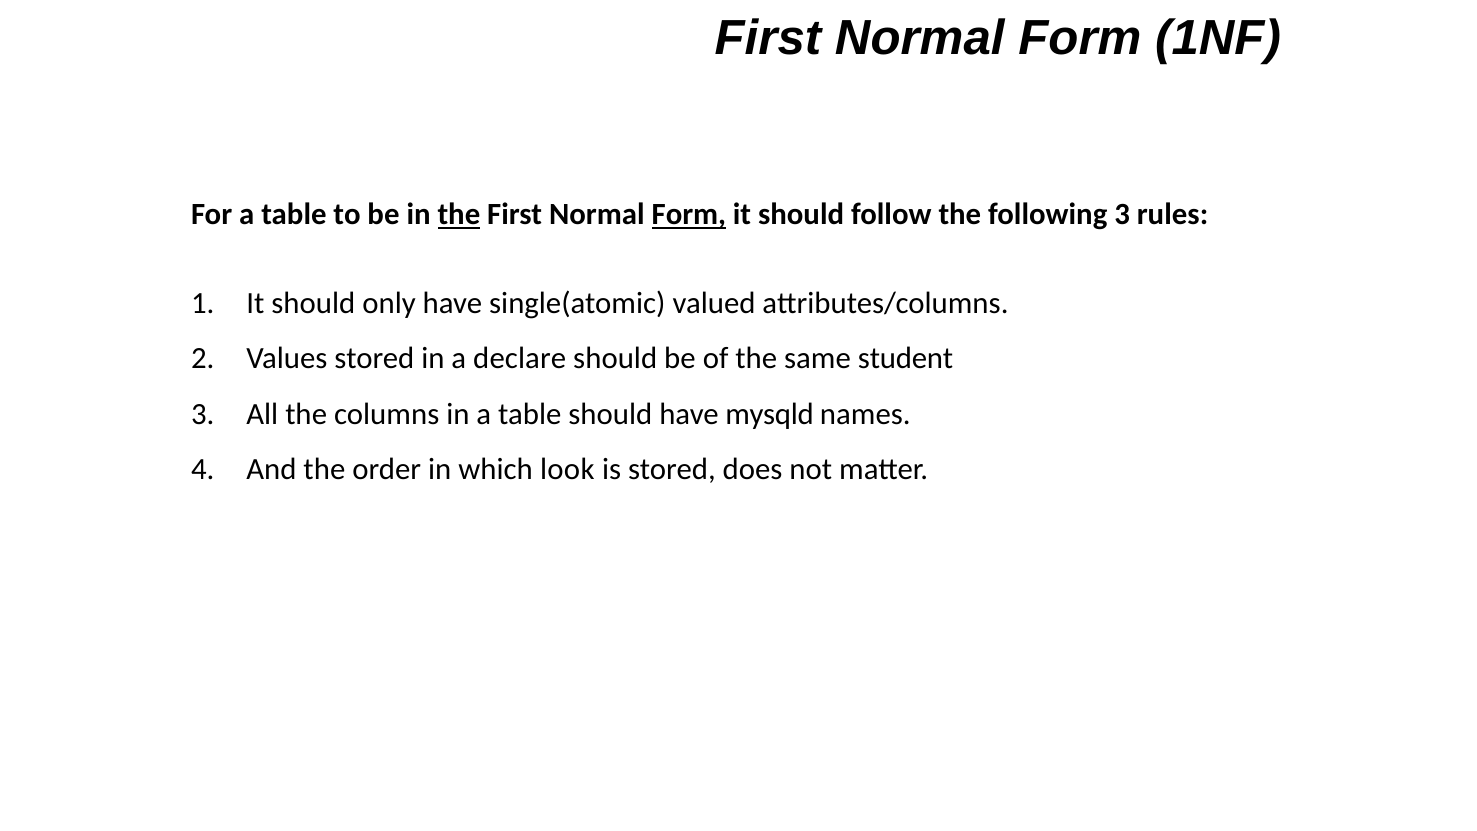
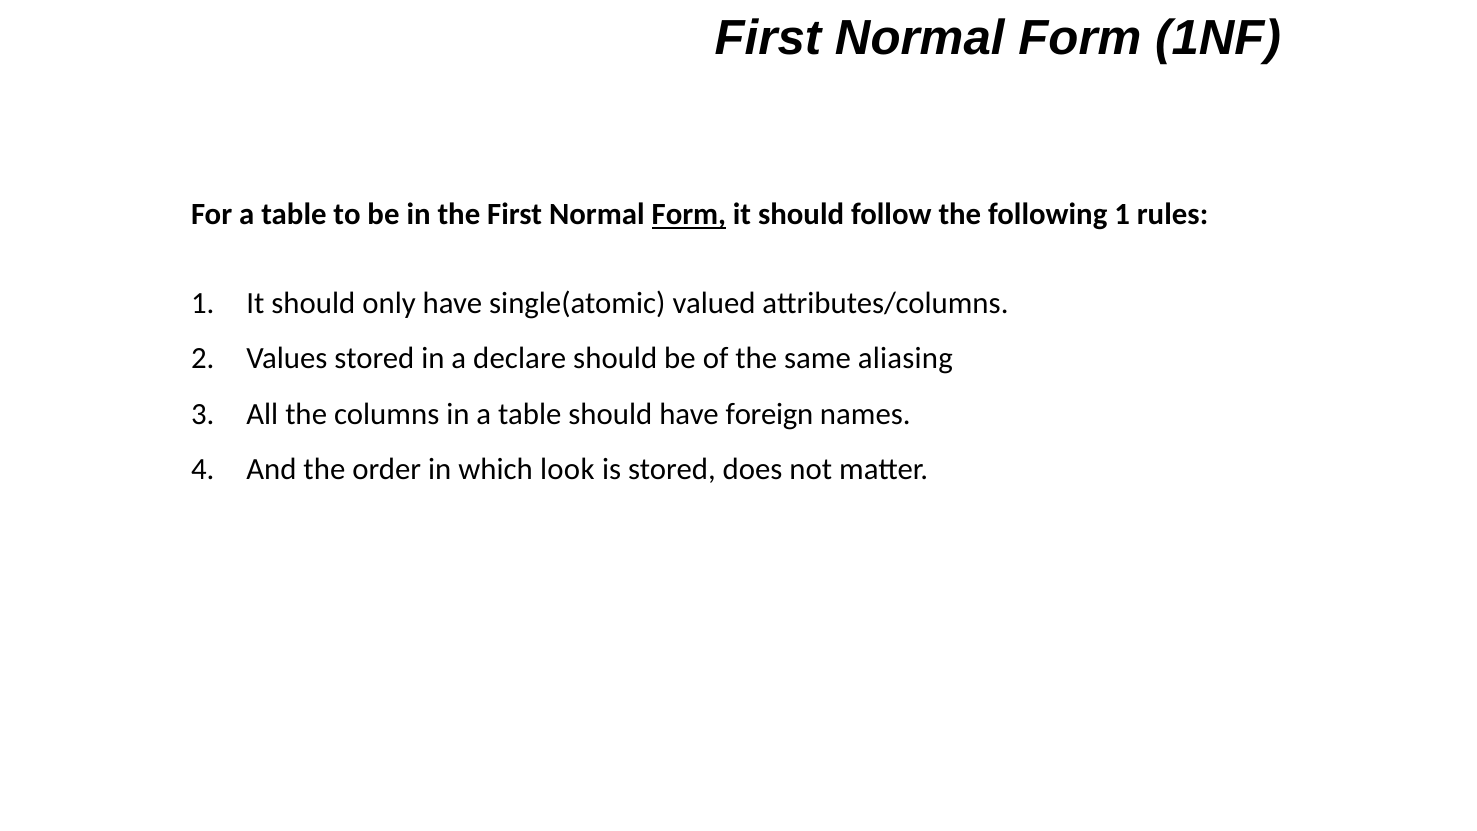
the underline: present -> none (459, 215)
following 3: 3 -> 1 (1122, 215)
student: student -> aliasing (905, 359)
mysqld: mysqld -> foreign (769, 414)
